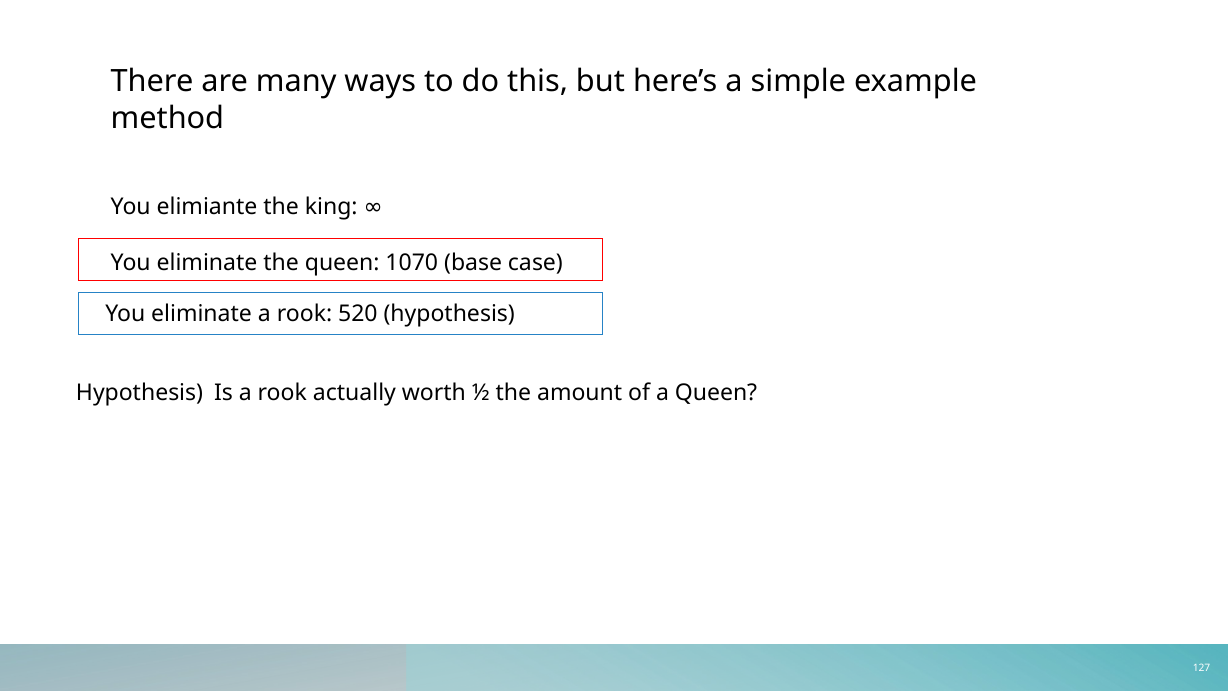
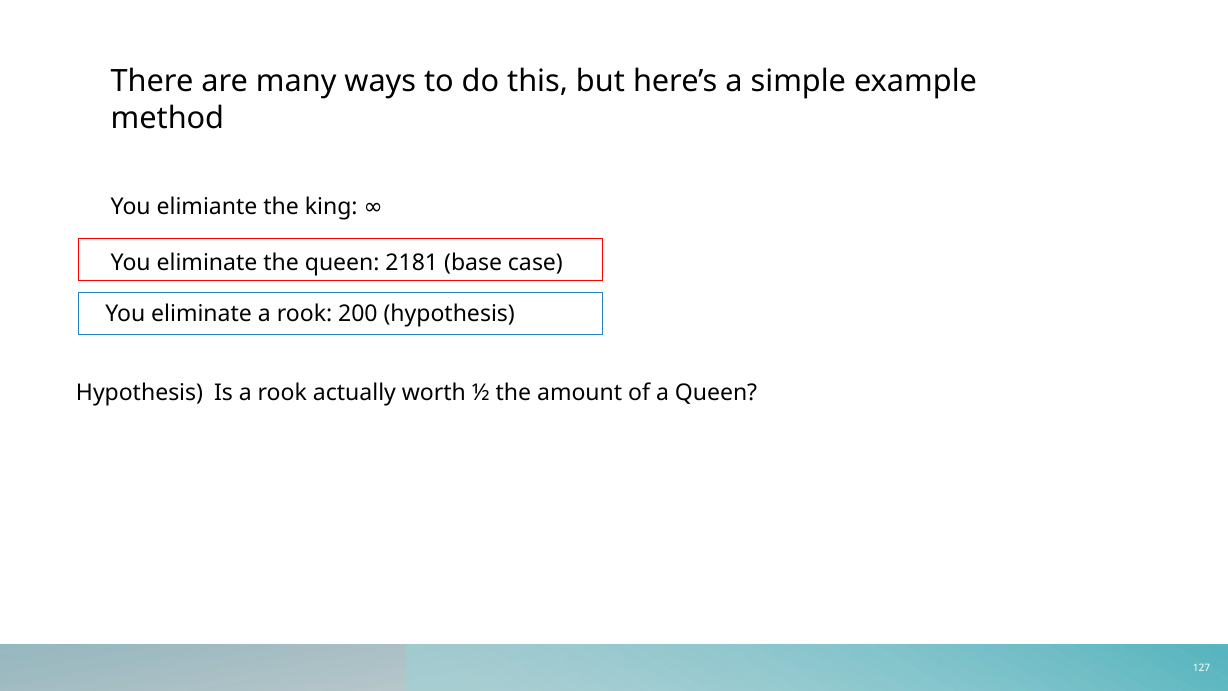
1070: 1070 -> 2181 (412, 262)
520: 520 -> 200 (358, 314)
